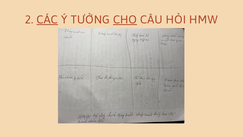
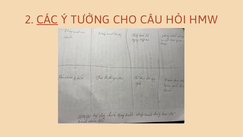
CHO underline: present -> none (125, 20)
